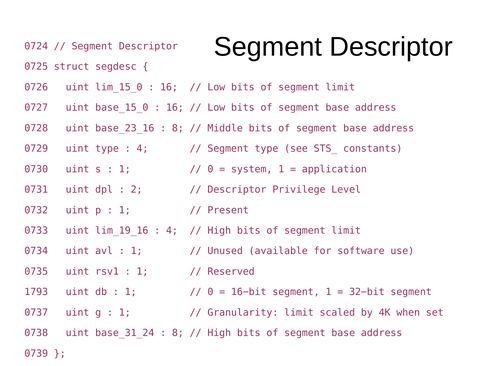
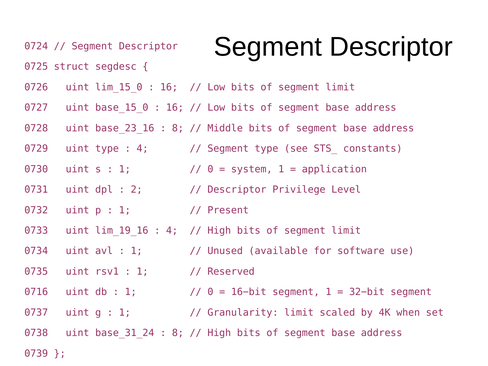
1793: 1793 -> 0716 (36, 292)
